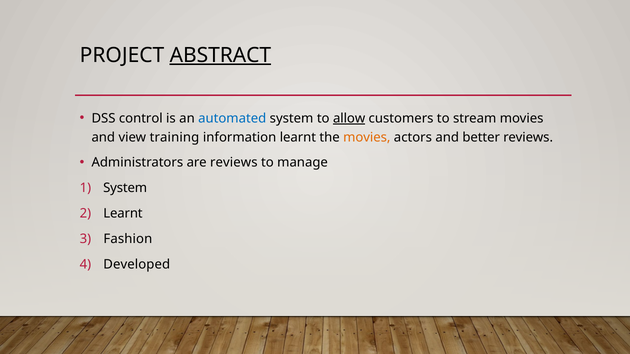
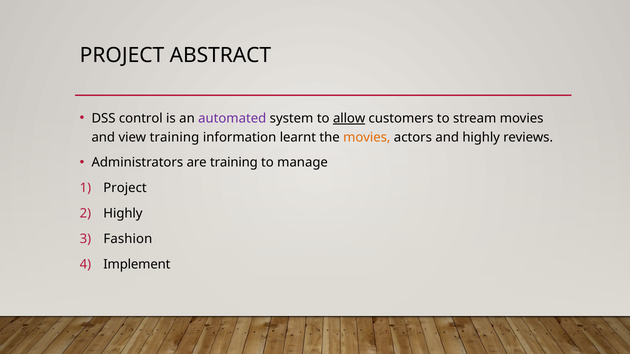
ABSTRACT underline: present -> none (220, 55)
automated colour: blue -> purple (232, 118)
and better: better -> highly (481, 137)
are reviews: reviews -> training (234, 163)
System: System -> Project (125, 188)
Learnt: Learnt -> Highly (123, 214)
Developed: Developed -> Implement (137, 265)
